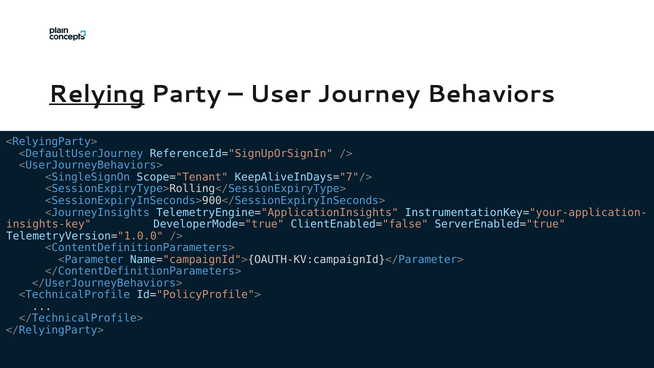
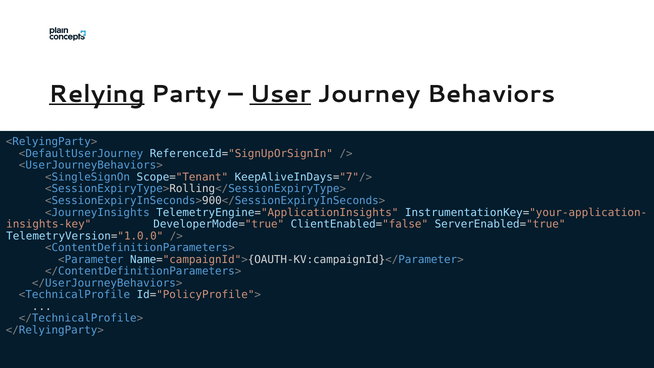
User underline: none -> present (280, 94)
